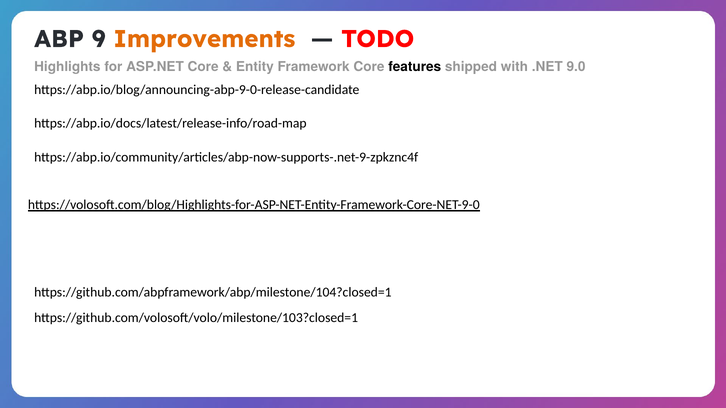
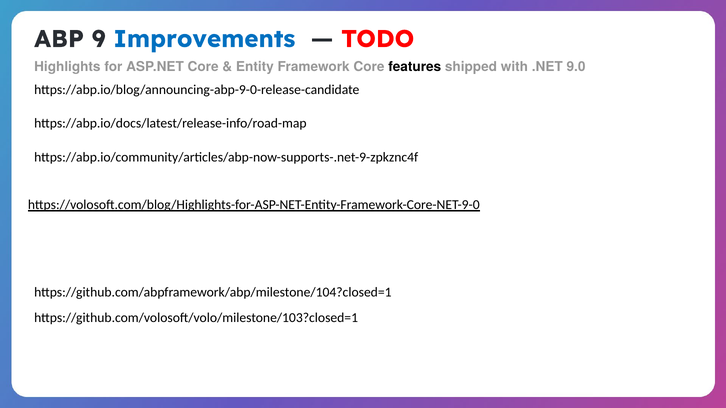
Improvements colour: orange -> blue (204, 39)
